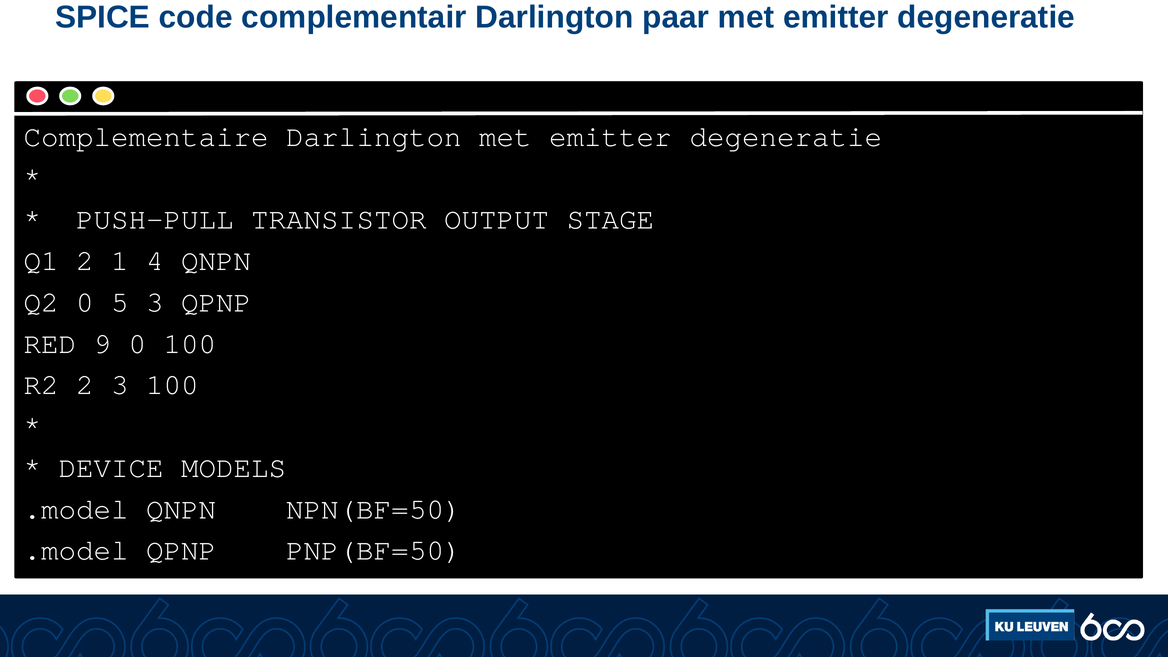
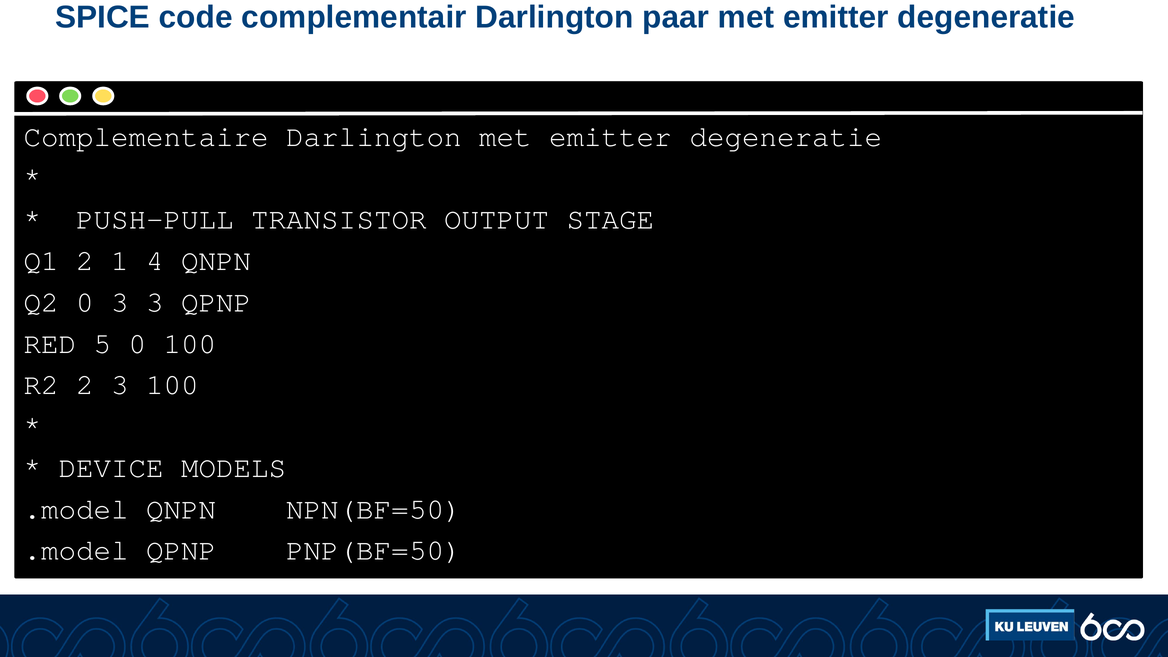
0 5: 5 -> 3 (120, 302)
9: 9 -> 5 (102, 343)
